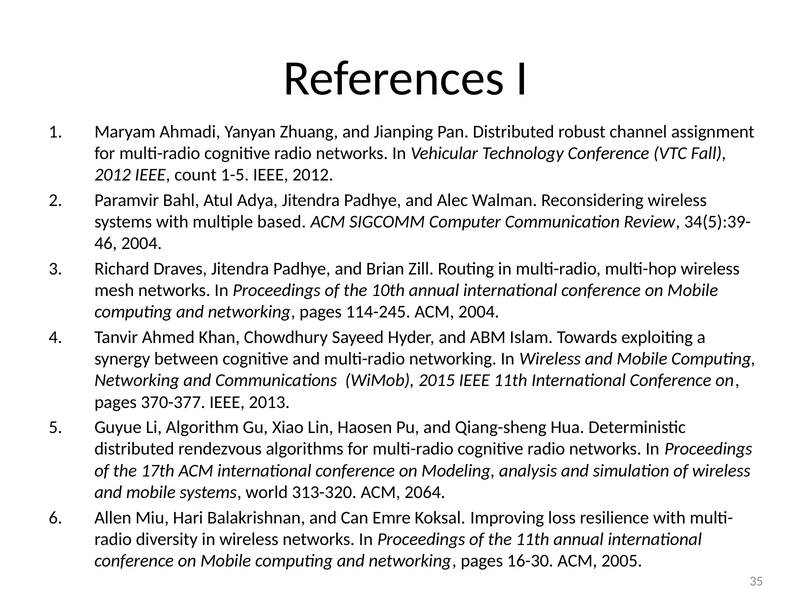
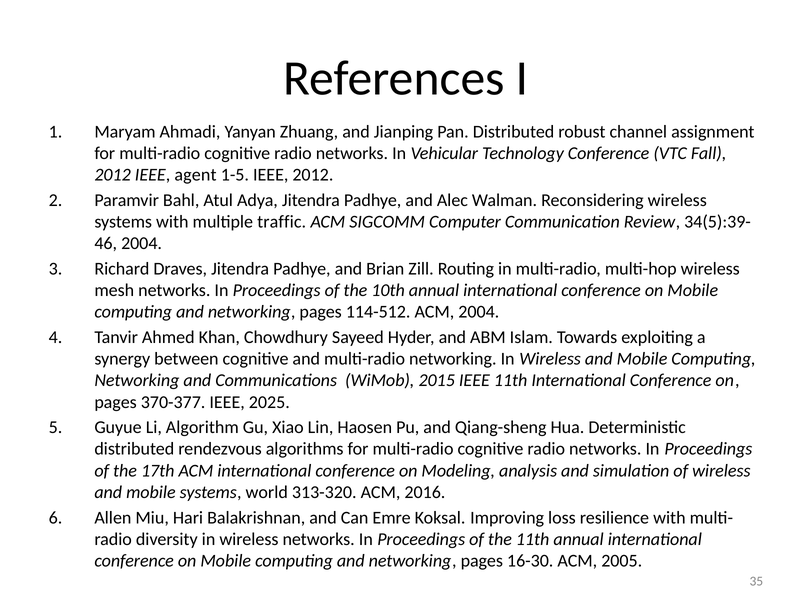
count: count -> agent (195, 175)
based: based -> traffic (282, 222)
114-245: 114-245 -> 114-512 (378, 312)
2013: 2013 -> 2025 (269, 402)
2064: 2064 -> 2016 (425, 492)
